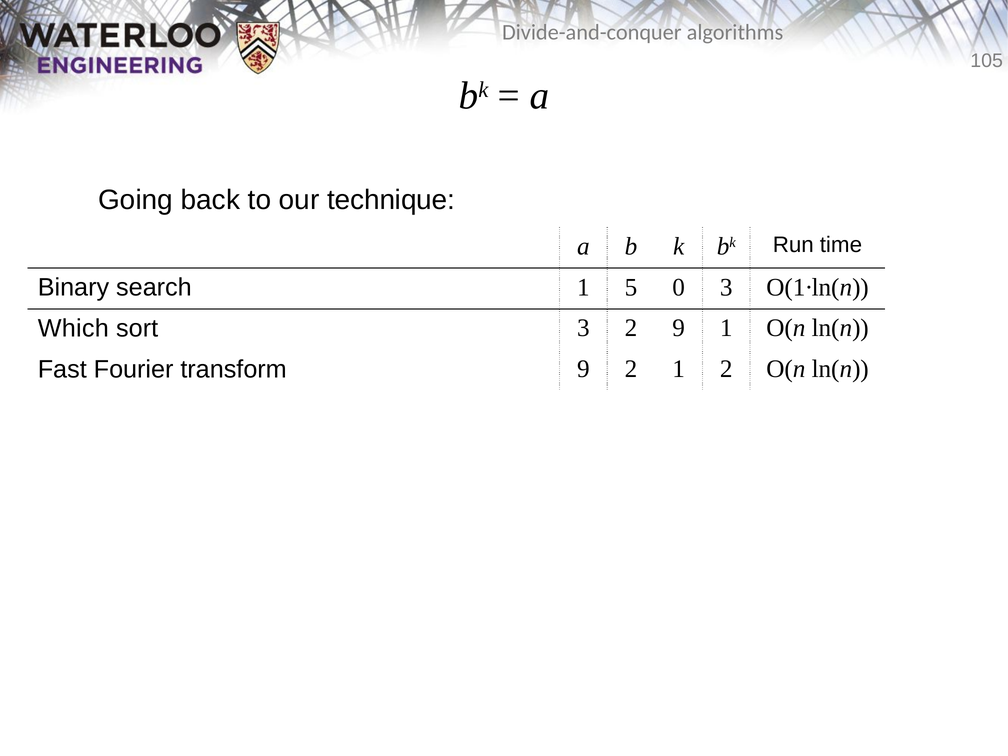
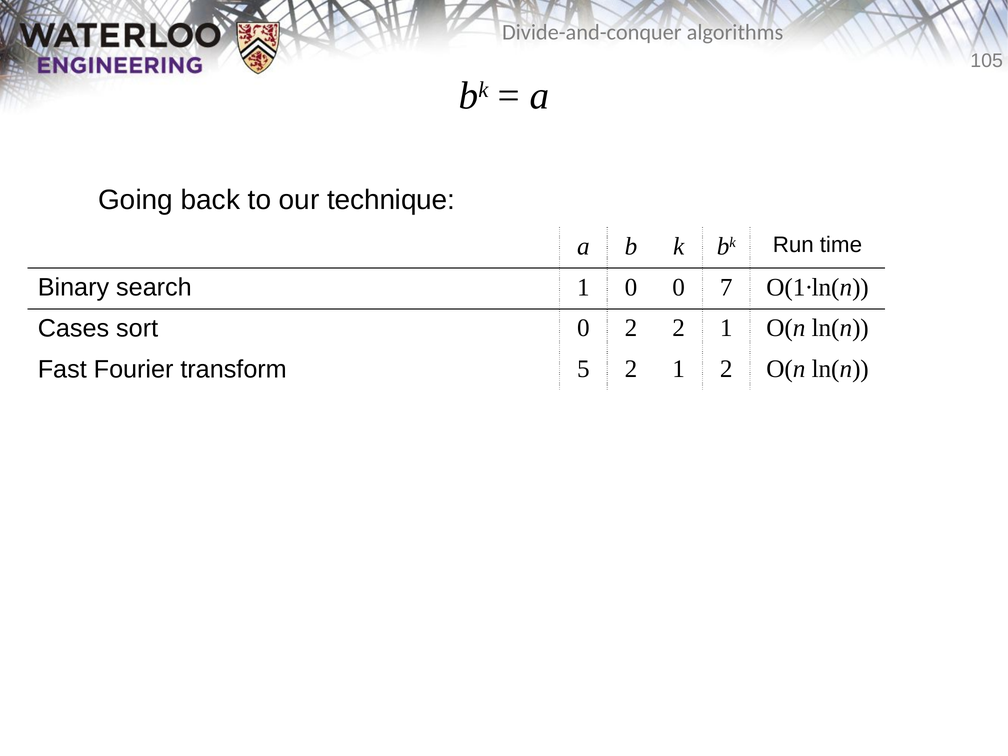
1 5: 5 -> 0 (631, 287)
0 3: 3 -> 7 (726, 287)
Which: Which -> Cases (73, 329)
sort 3: 3 -> 0 (583, 328)
2 9: 9 -> 2 (679, 328)
transform 9: 9 -> 5 (583, 369)
